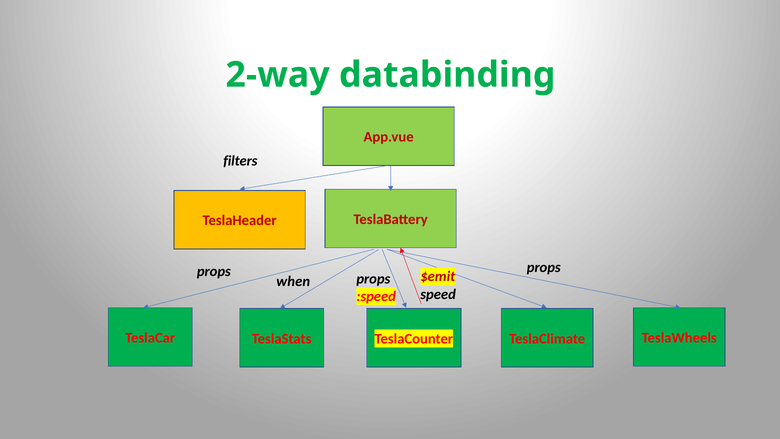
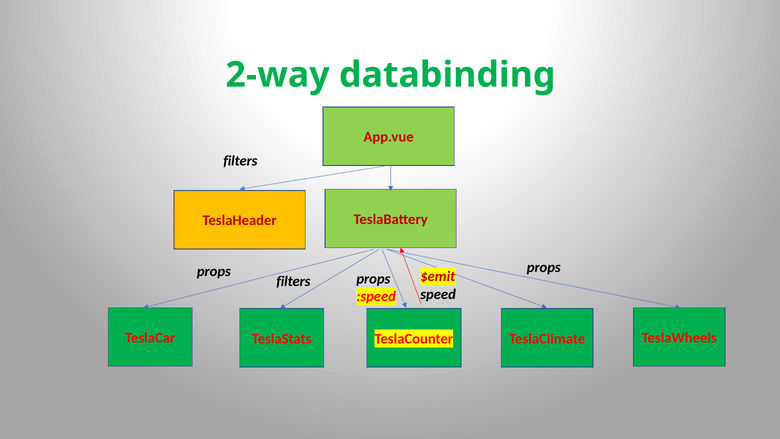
when: when -> filters (293, 281)
